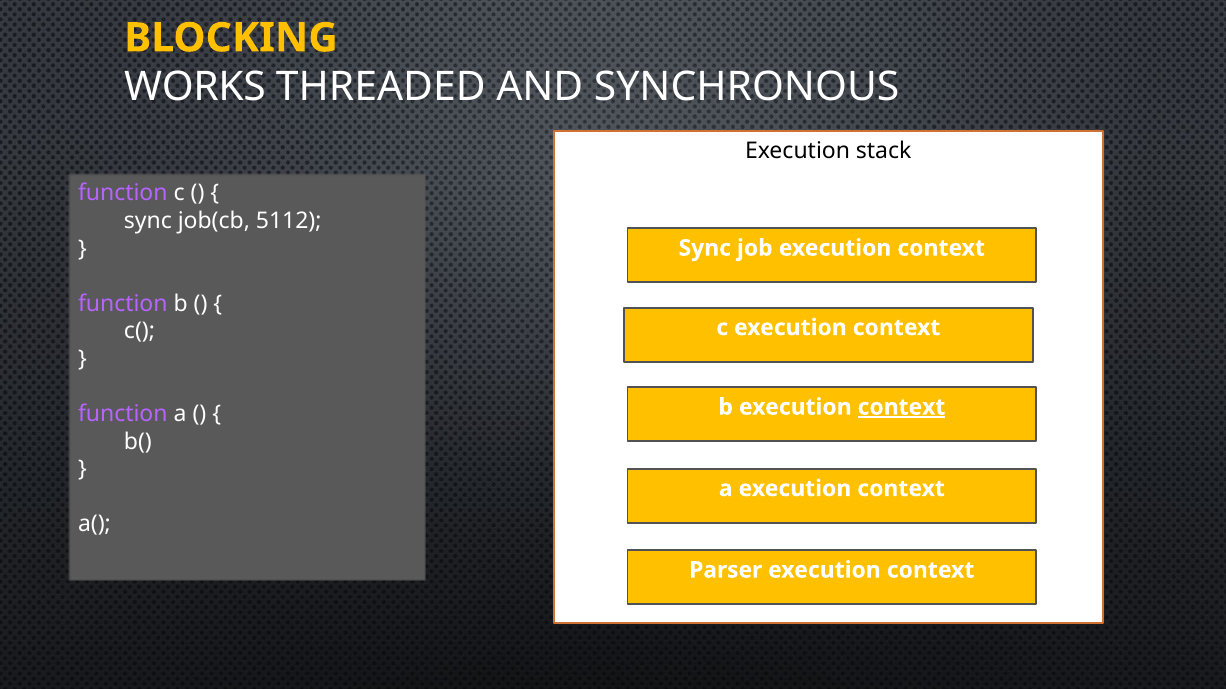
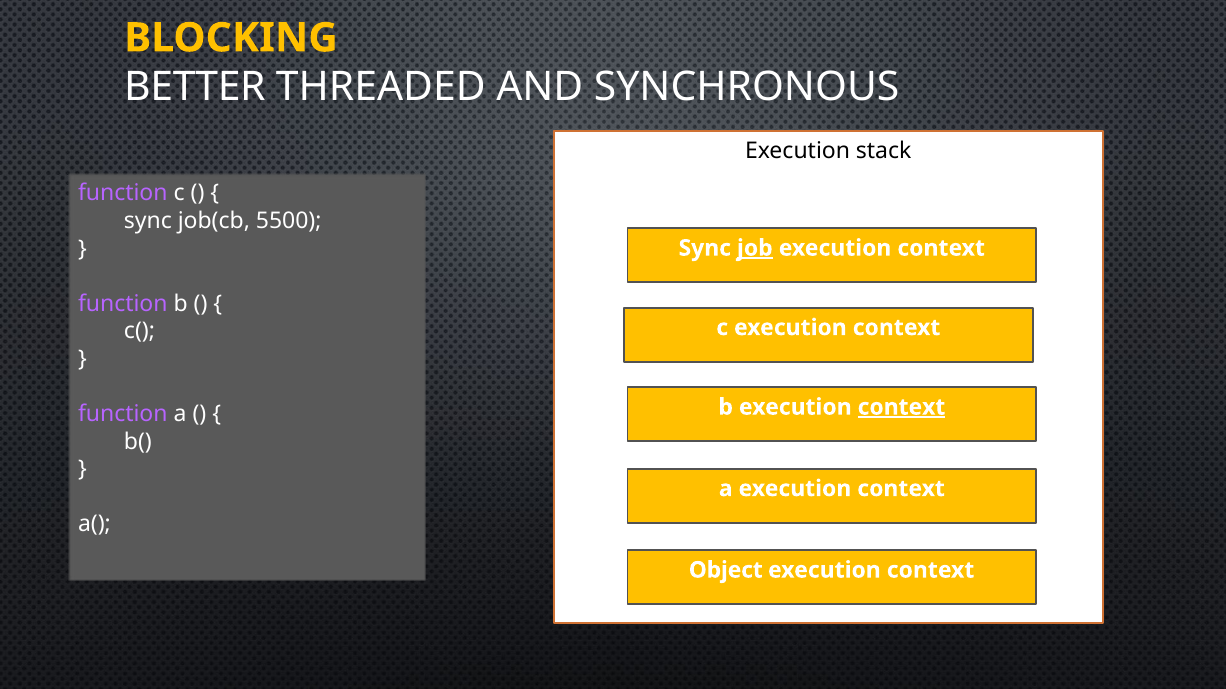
WORKS: WORKS -> BETTER (195, 87)
5112: 5112 -> 5500 (289, 221)
job underline: none -> present (755, 248)
Parser: Parser -> Object (726, 571)
